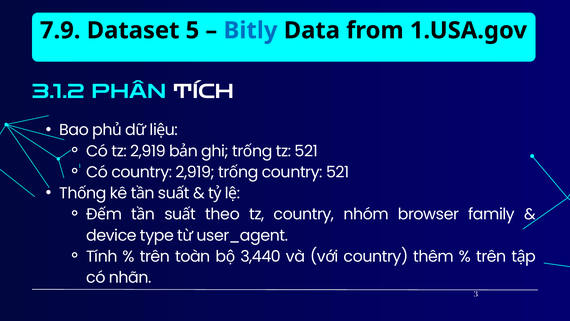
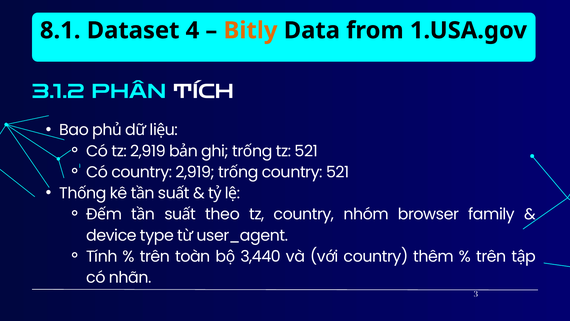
7.9: 7.9 -> 8.1 (60, 30)
5: 5 -> 4 (192, 30)
Bitly colour: blue -> orange (251, 30)
